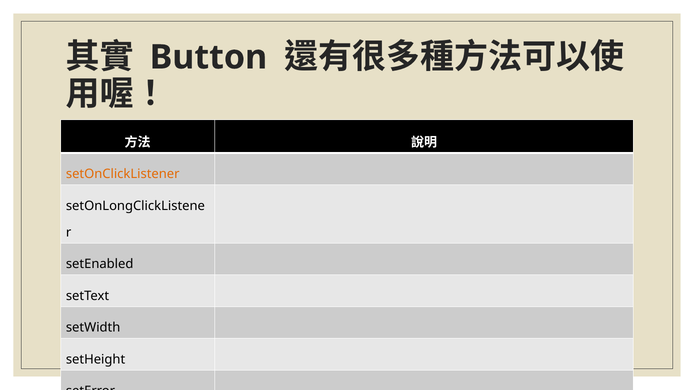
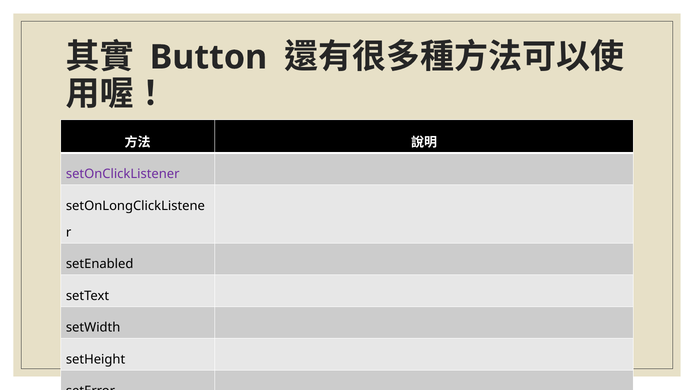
setOnClickListener colour: orange -> purple (123, 174)
